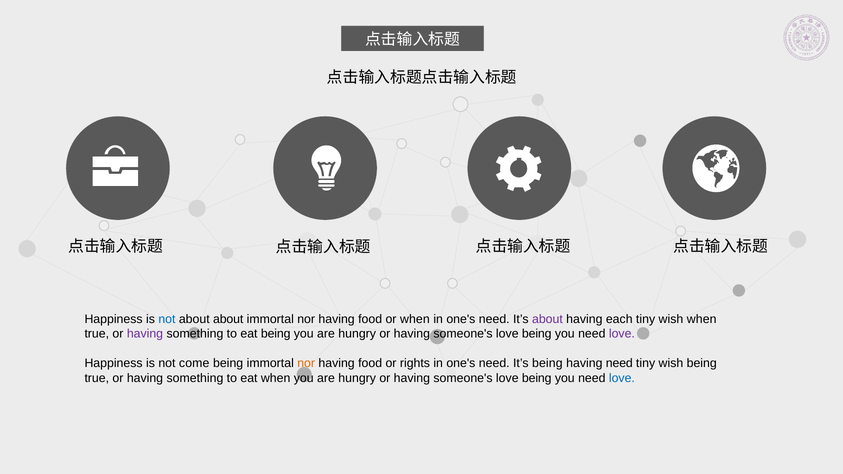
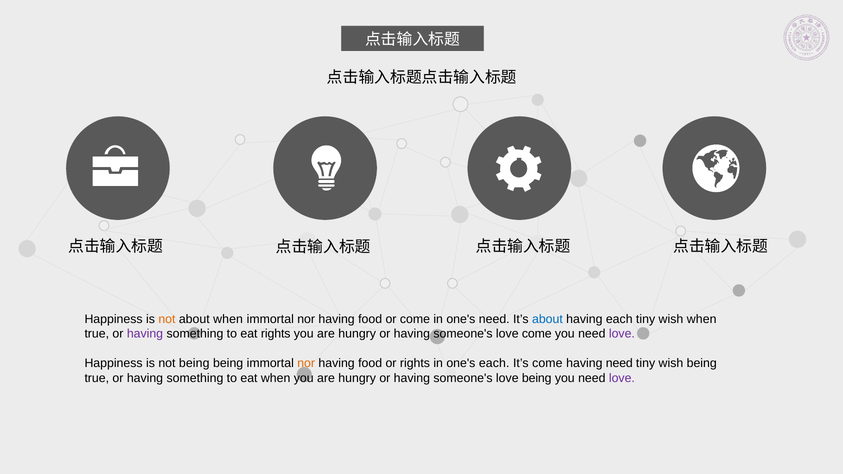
not colour: blue -> orange (167, 319)
about about: about -> when (228, 319)
or when: when -> come (415, 319)
about colour: purple -> blue (547, 319)
eat being: being -> rights (276, 334)
being: being -> come (537, 334)
not come: come -> being (194, 363)
rights in one's need: need -> each (494, 363)
It’s being: being -> come (547, 363)
love colour: blue -> purple (622, 378)
